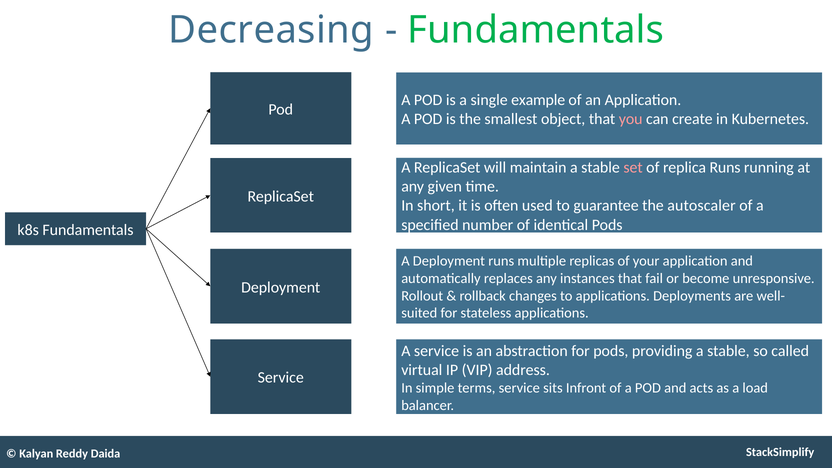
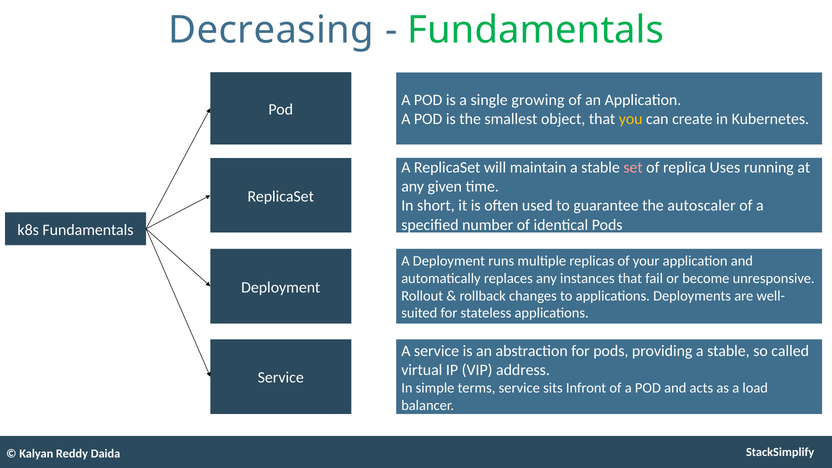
example: example -> growing (538, 100)
you colour: pink -> yellow (631, 119)
replica Runs: Runs -> Uses (725, 168)
